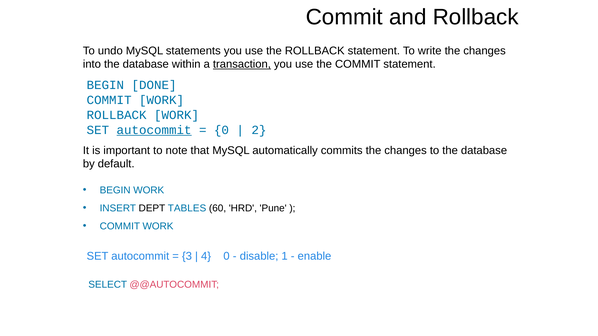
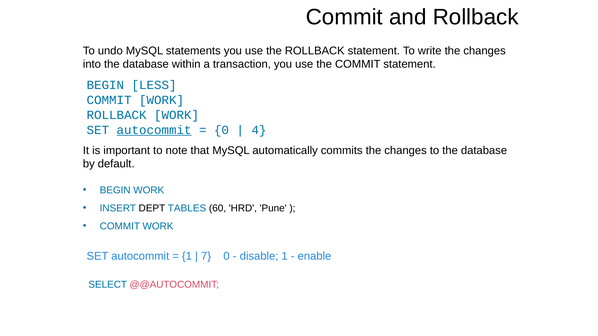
transaction underline: present -> none (242, 64)
DONE: DONE -> LESS (154, 85)
2: 2 -> 4 (259, 130)
3: 3 -> 1 (187, 256)
4: 4 -> 7 (206, 256)
